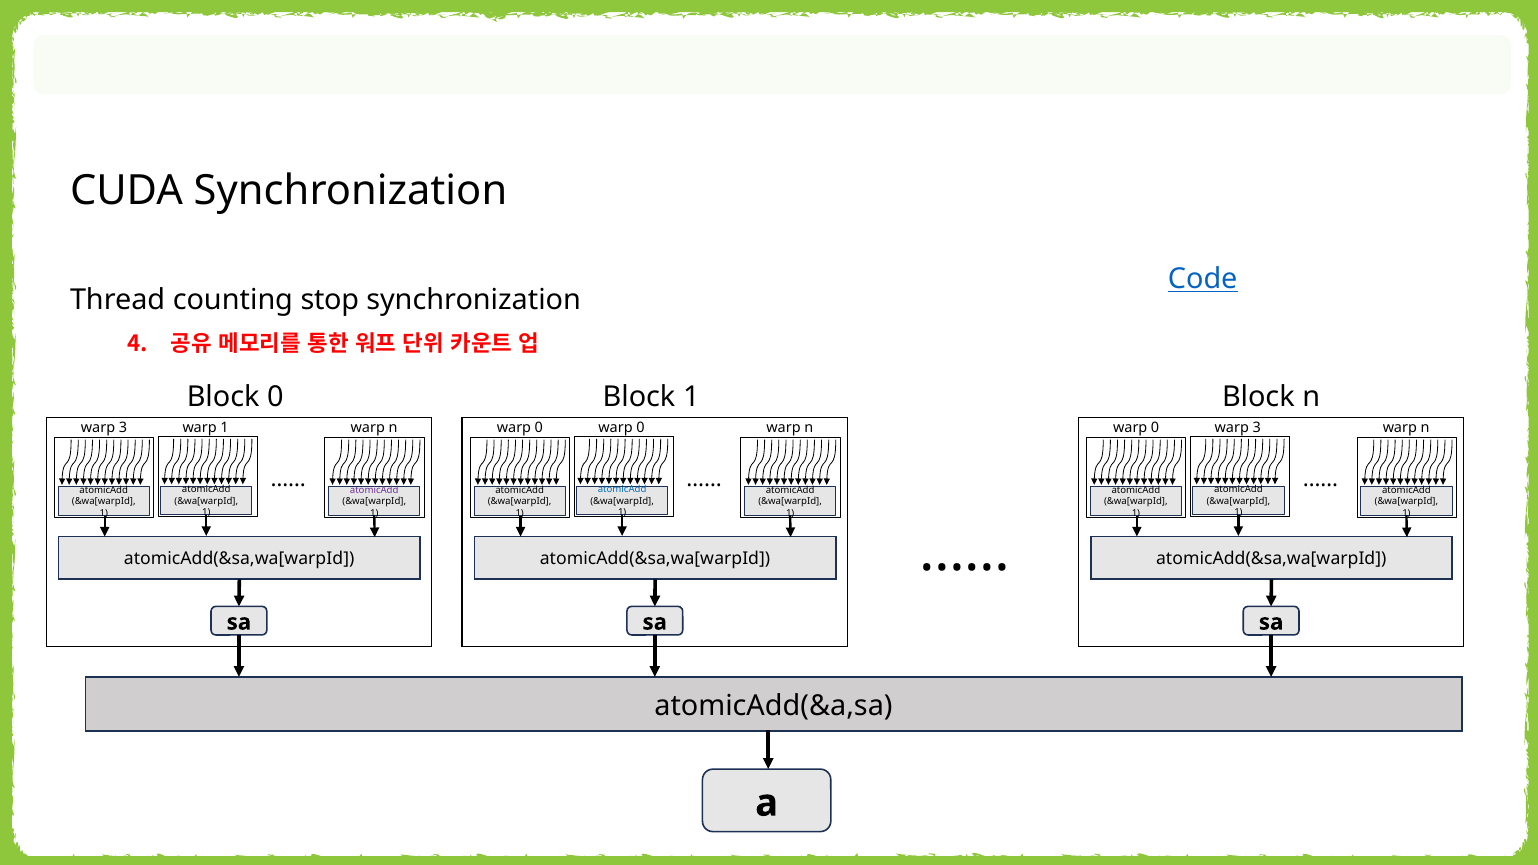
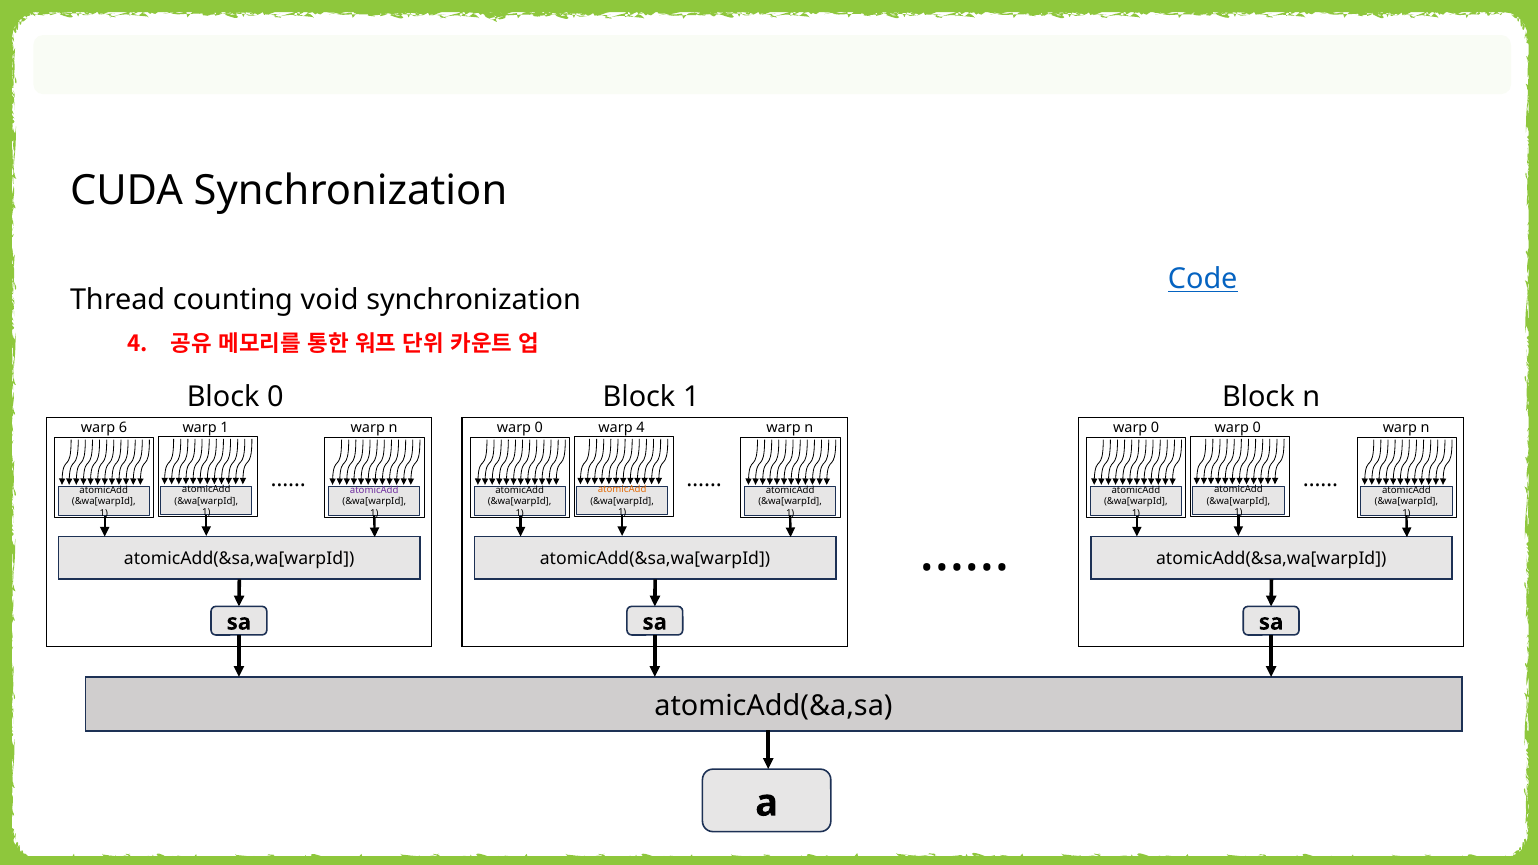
stop: stop -> void (330, 300)
3: 3 -> 6 (123, 427)
0 warp 0: 0 -> 4 (640, 427)
warp 0 warp 3: 3 -> 0 (1257, 427)
atomicAdd colour: blue -> orange (622, 490)
